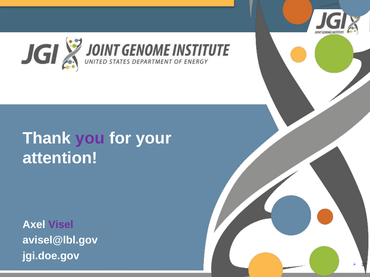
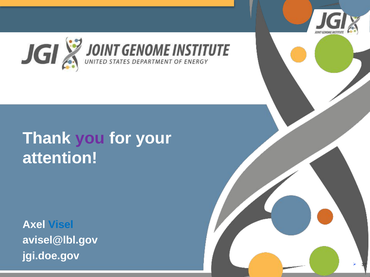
Visel colour: purple -> blue (61, 225)
